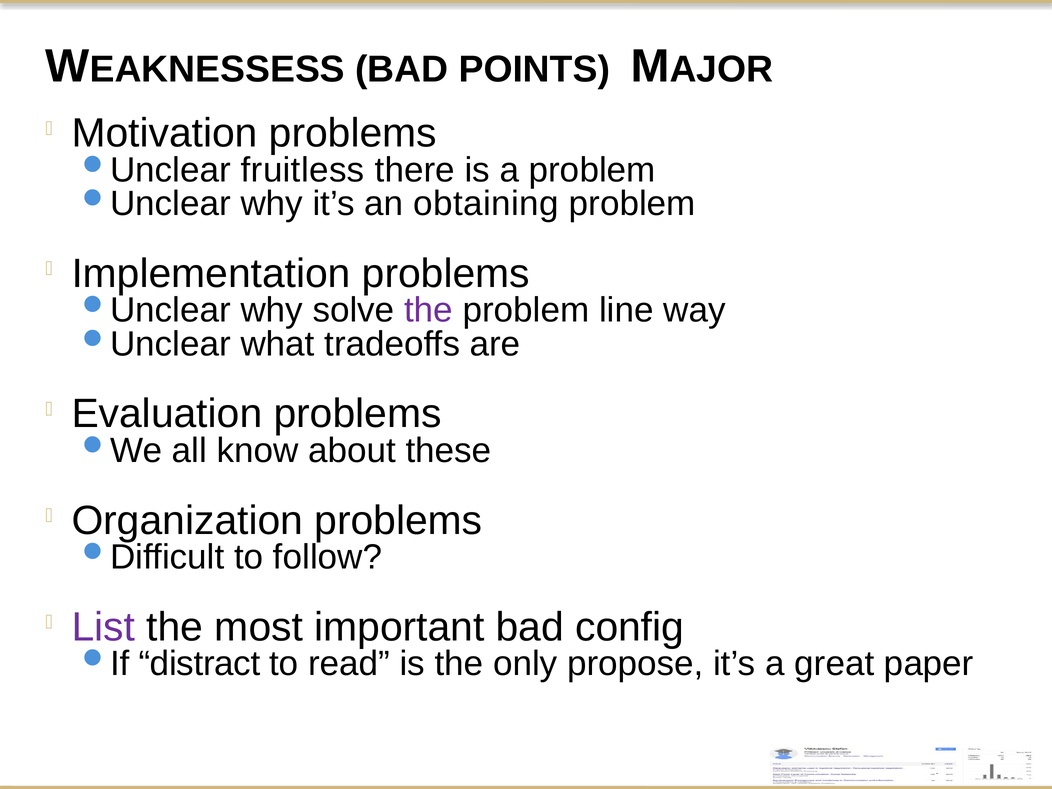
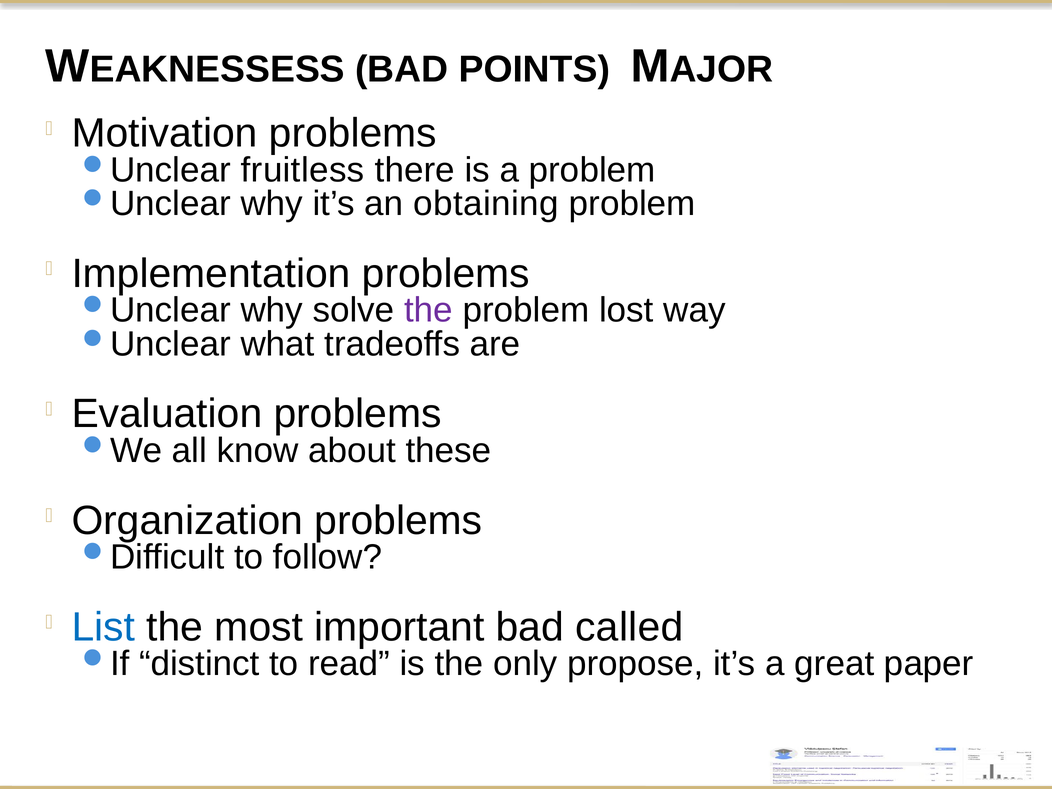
line: line -> lost (626, 310)
List colour: purple -> blue (103, 627)
config: config -> called (629, 627)
distract: distract -> distinct (199, 664)
